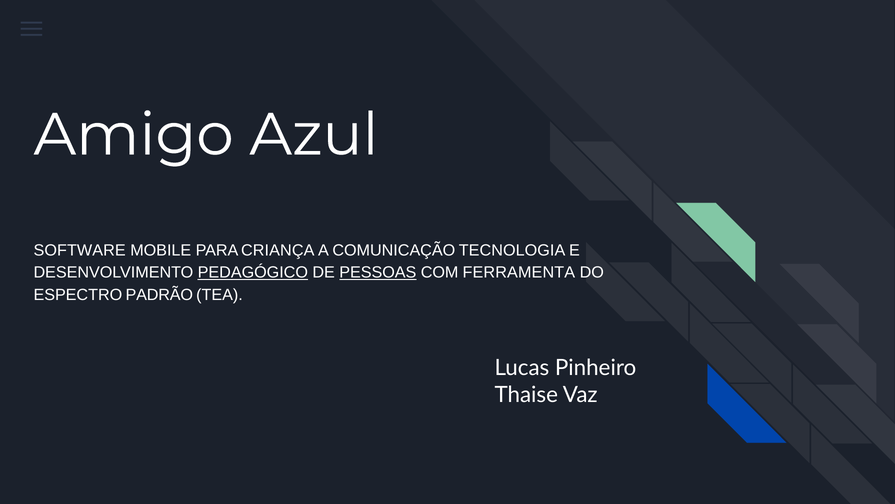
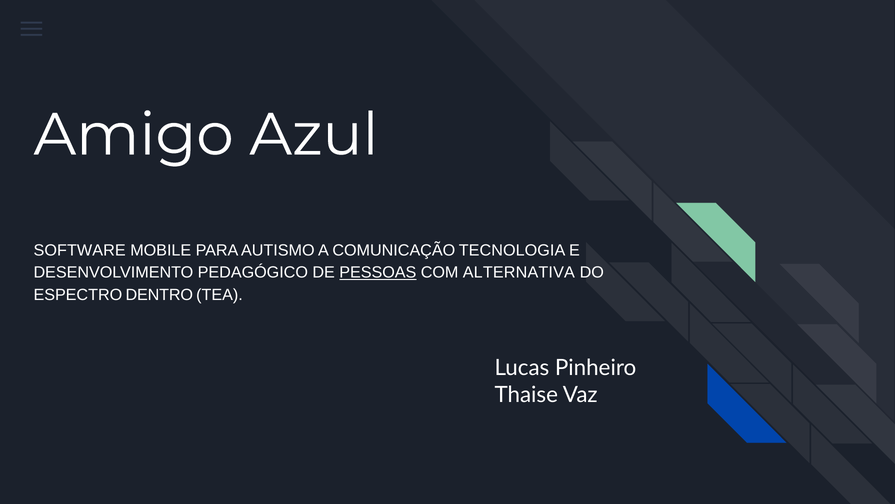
CRIANÇA: CRIANÇA -> AUTISMO (278, 250)
PEDAGÓGICO underline: present -> none (253, 272)
FERRAMENTA: FERRAMENTA -> ALTERNATIVA (519, 272)
PADRÃO: PADRÃO -> DENTRO (159, 295)
